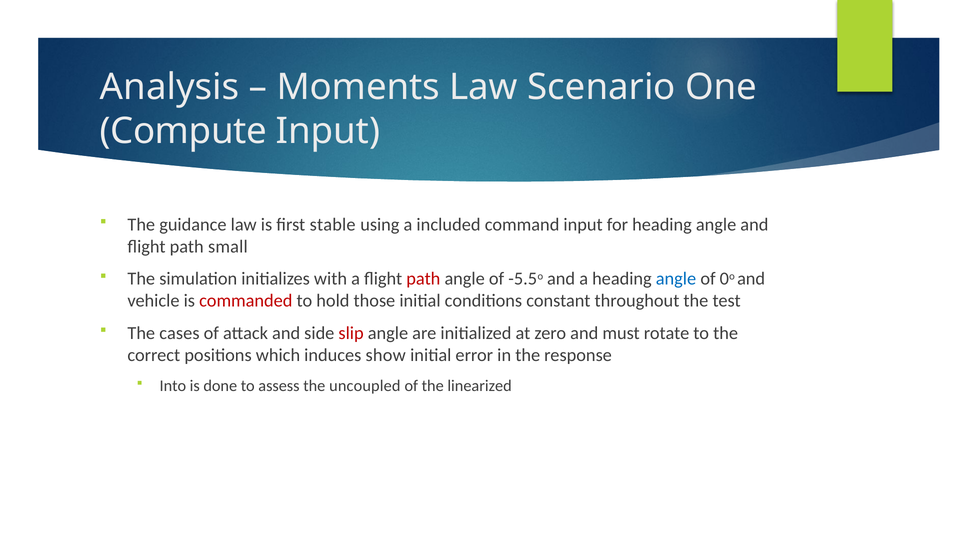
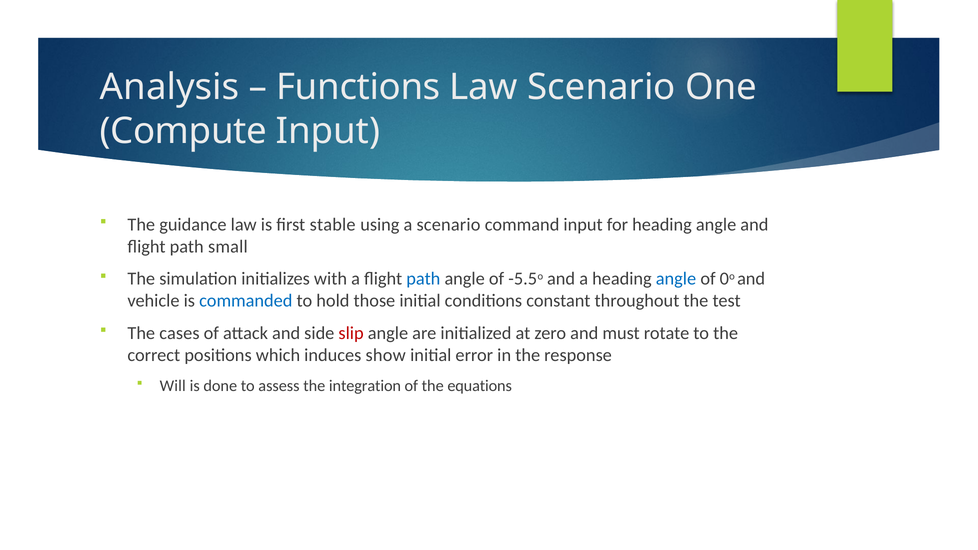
Moments: Moments -> Functions (358, 87)
a included: included -> scenario (448, 225)
path colour: red -> blue (423, 279)
commanded colour: red -> blue (246, 301)
Into: Into -> Will (173, 386)
uncoupled: uncoupled -> integration (365, 386)
linearized: linearized -> equations (480, 386)
